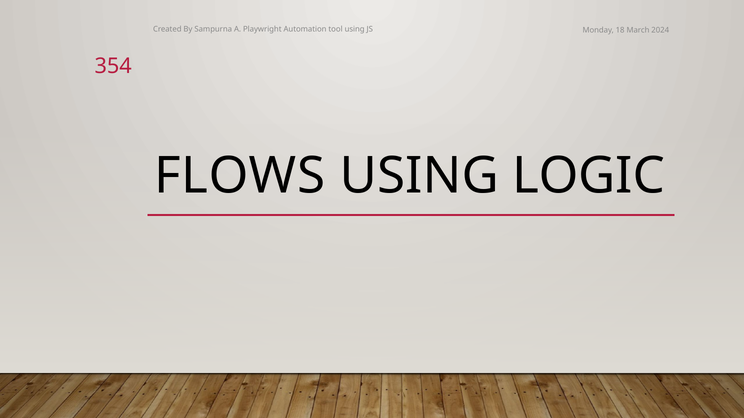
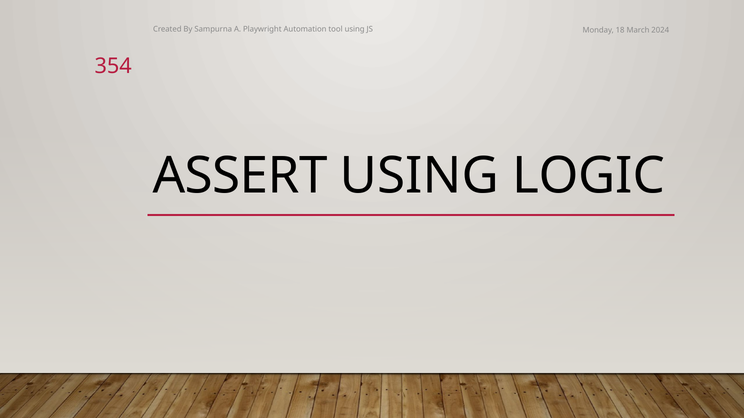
FLOWS: FLOWS -> ASSERT (240, 176)
